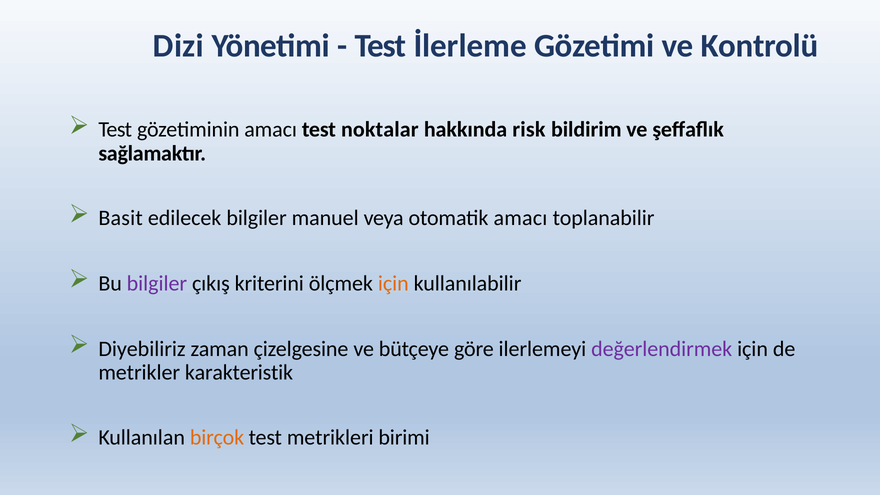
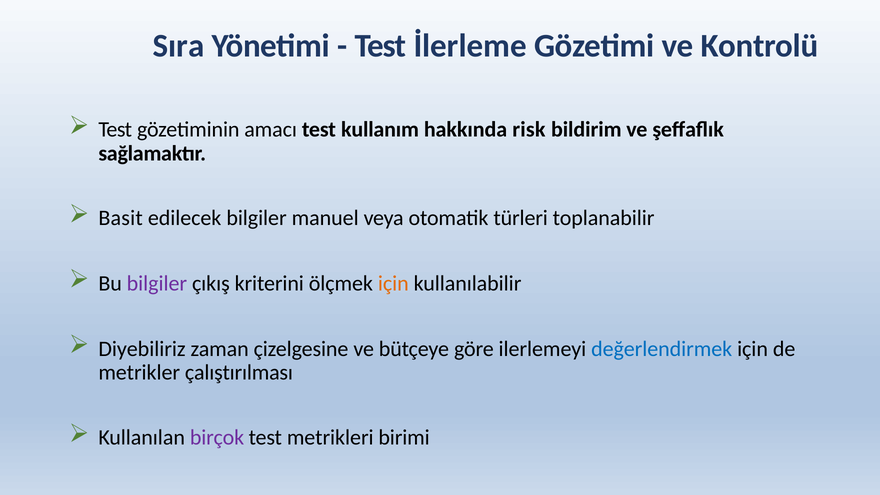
Dizi: Dizi -> Sıra (179, 46)
noktalar: noktalar -> kullanım (380, 130)
otomatik amacı: amacı -> türleri (521, 218)
değerlendirmek colour: purple -> blue (662, 349)
karakteristik: karakteristik -> çalıştırılması (239, 373)
birçok colour: orange -> purple (217, 437)
